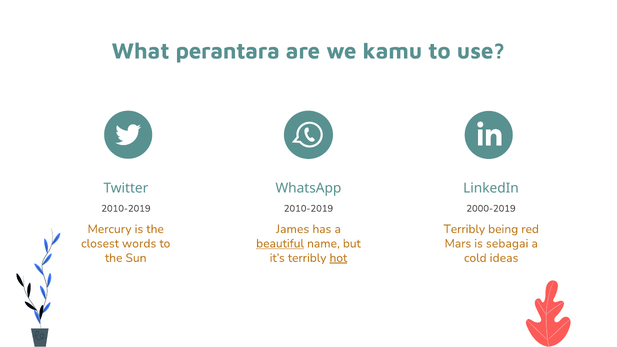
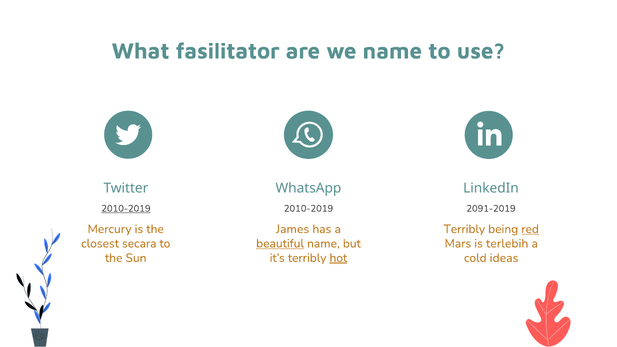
perantara: perantara -> fasilitator (228, 51)
we kamu: kamu -> name (392, 51)
2010-2019 underline: none -> present (126, 209)
2000-2019: 2000-2019 -> 2091-2019 (491, 209)
red underline: none -> present (530, 229)
words: words -> secara (139, 244)
sebagai: sebagai -> terlebih (507, 244)
